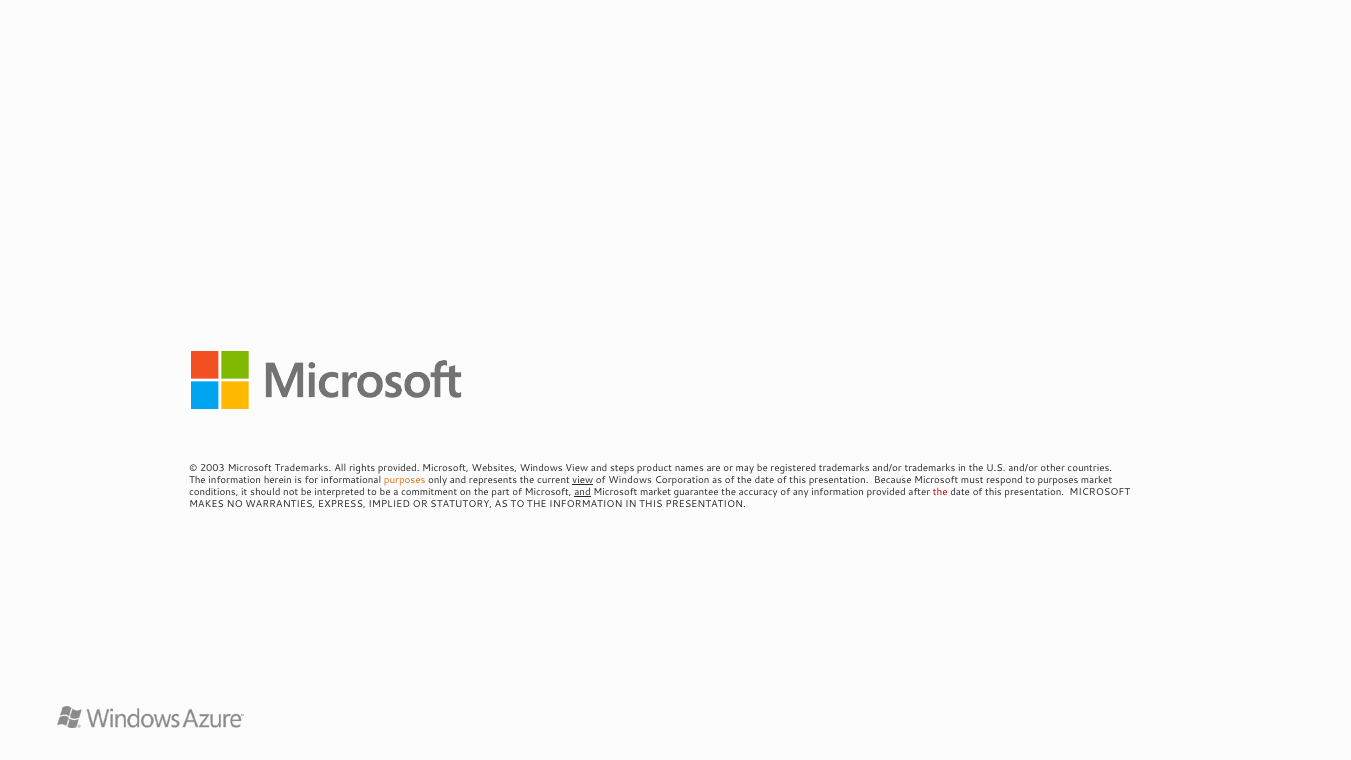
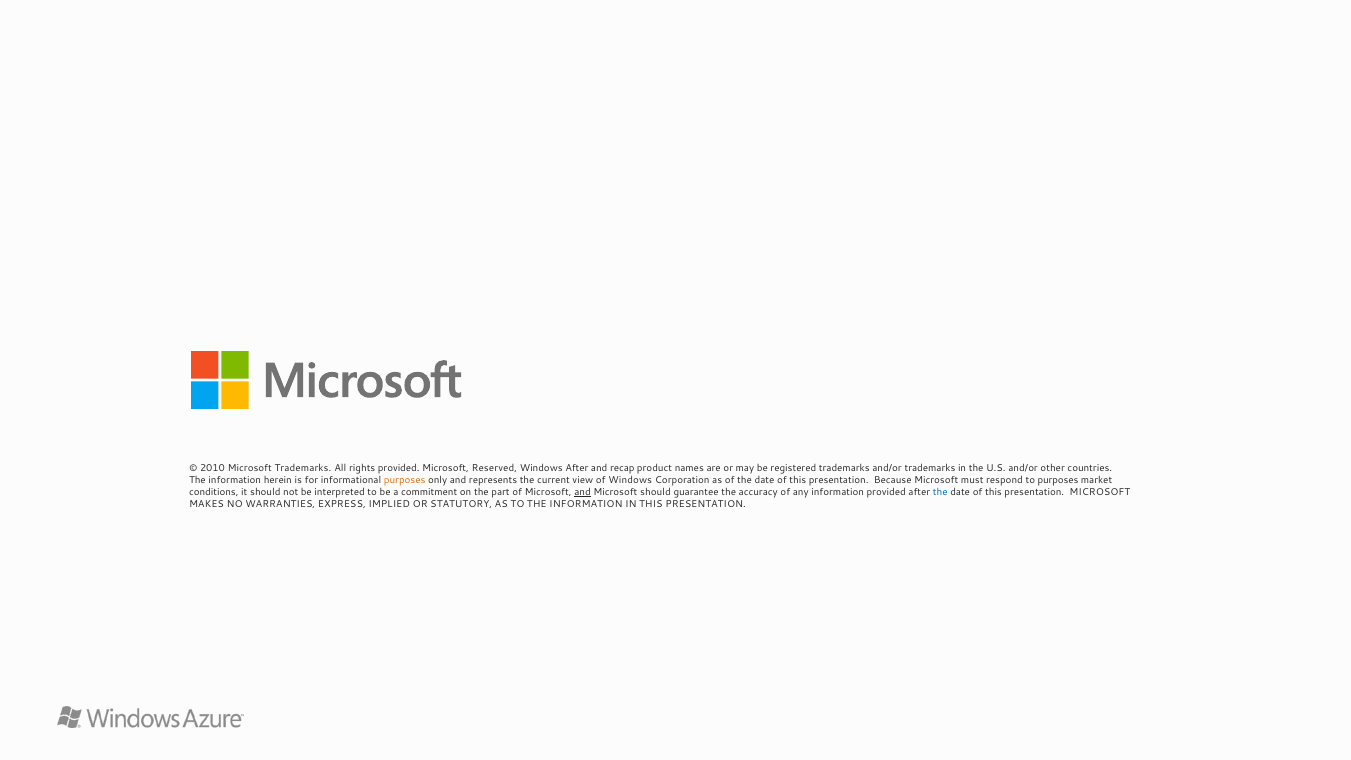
2003: 2003 -> 2010 (212, 468)
Websites: Websites -> Reserved (494, 468)
Windows View: View -> After (577, 468)
steps: steps -> recap (622, 468)
view underline: present -> none (583, 480)
Microsoft market: market -> should (656, 492)
the colour: red -> blue (940, 492)
